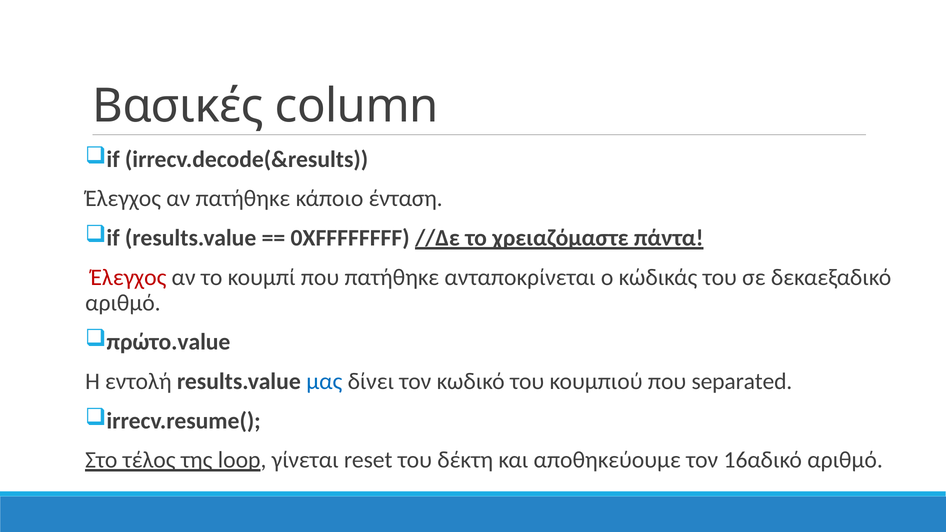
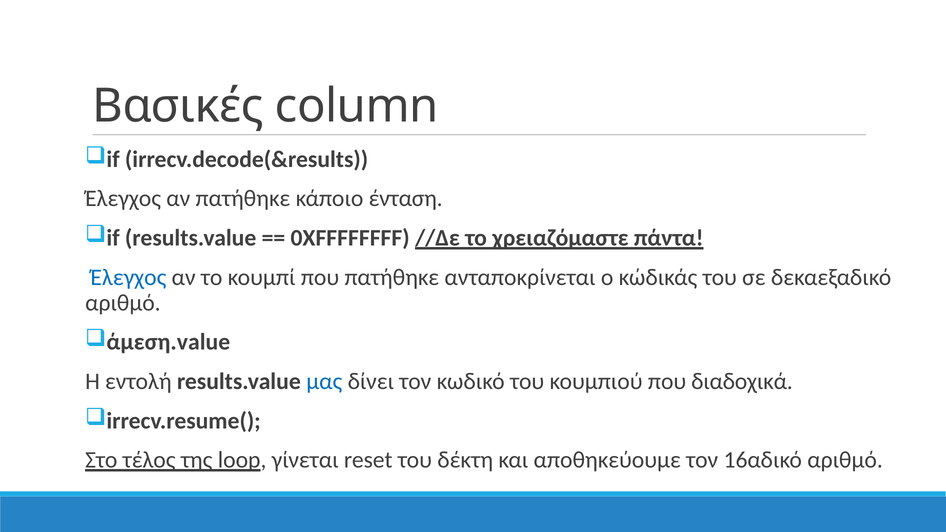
Έλεγχος colour: red -> blue (128, 277)
πρώτο.value: πρώτο.value -> άμεση.value (168, 342)
separated: separated -> διαδοχικά (742, 382)
